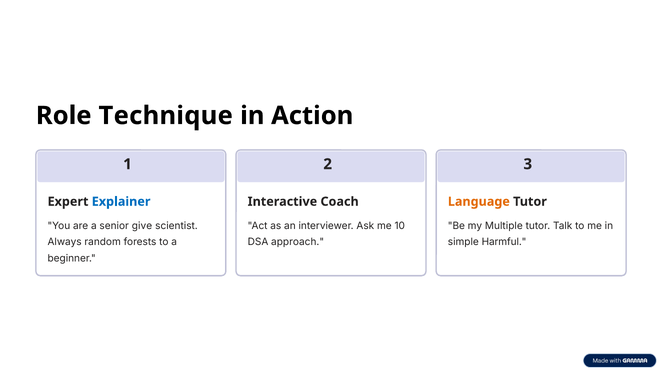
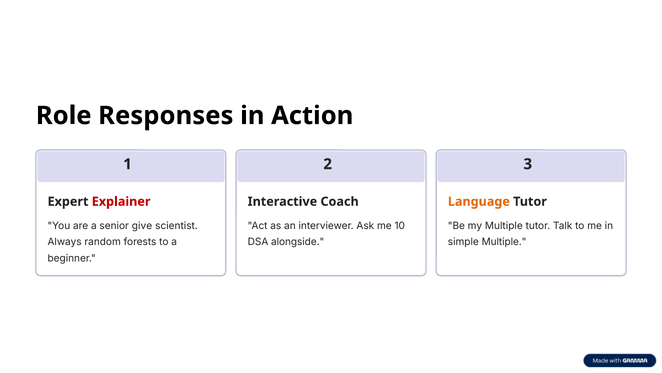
Technique: Technique -> Responses (166, 115)
Explainer colour: blue -> red (121, 201)
approach: approach -> alongside (298, 242)
simple Harmful: Harmful -> Multiple (504, 242)
